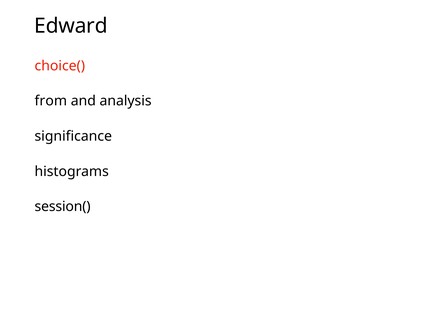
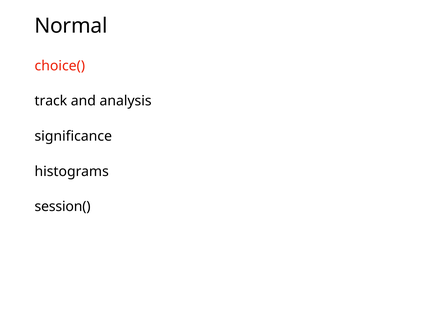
Edward: Edward -> Normal (71, 26)
from: from -> track (51, 101)
